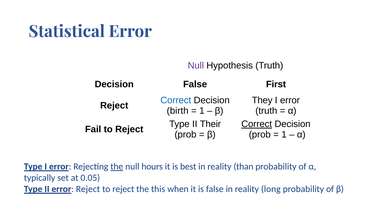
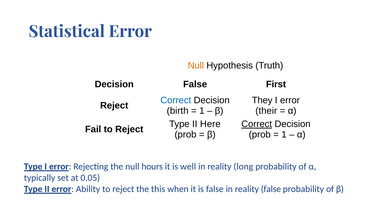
Null colour: purple -> orange (196, 66)
truth: truth -> their (266, 111)
Their: Their -> Here (210, 124)
the underline: present -> none (117, 167)
best: best -> well (188, 167)
than: than -> long (243, 167)
error Reject: Reject -> Ability (88, 189)
reality long: long -> false (271, 189)
